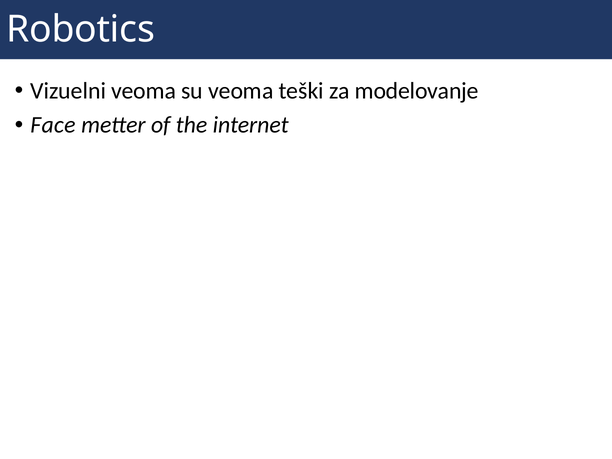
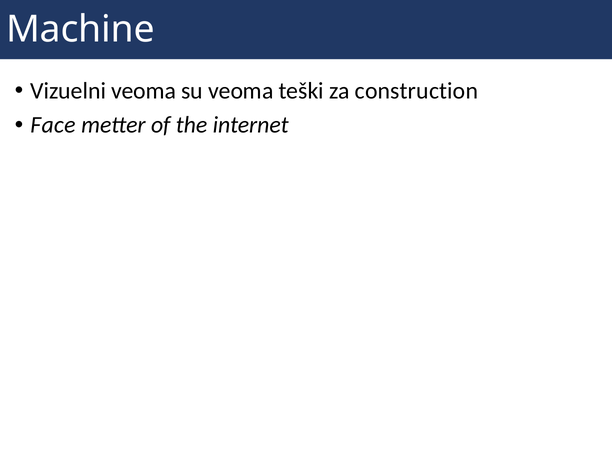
Robotics: Robotics -> Machine (80, 29)
modelovanje: modelovanje -> construction (417, 91)
